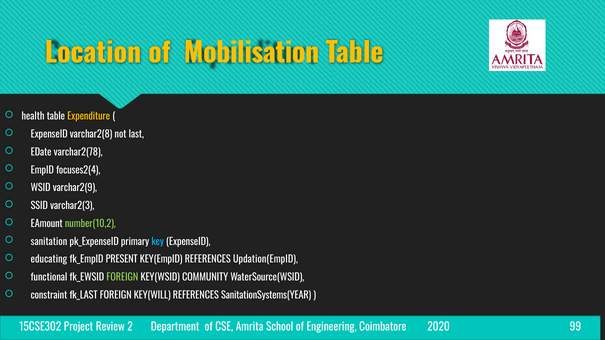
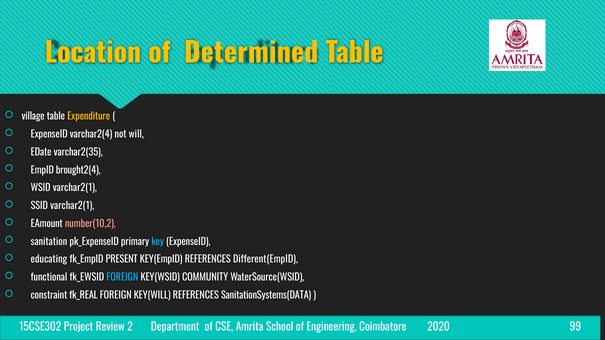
Mobilisation: Mobilisation -> Determined (251, 53)
health: health -> village (33, 117)
varchar2(8: varchar2(8 -> varchar2(4 (91, 135)
last: last -> will (136, 135)
varchar2(78: varchar2(78 -> varchar2(35 (78, 152)
focuses2(4: focuses2(4 -> brought2(4 (78, 170)
WSID varchar2(9: varchar2(9 -> varchar2(1 (75, 188)
SSID varchar2(3: varchar2(3 -> varchar2(1 (72, 206)
number(10,2 colour: light green -> pink (90, 224)
Updation(EmpID: Updation(EmpID -> Different(EmpID (265, 260)
FOREIGN colour: light green -> light blue (122, 278)
fk_LAST: fk_LAST -> fk_REAL (84, 296)
SanitationSystems(YEAR: SanitationSystems(YEAR -> SanitationSystems(DATA (266, 296)
